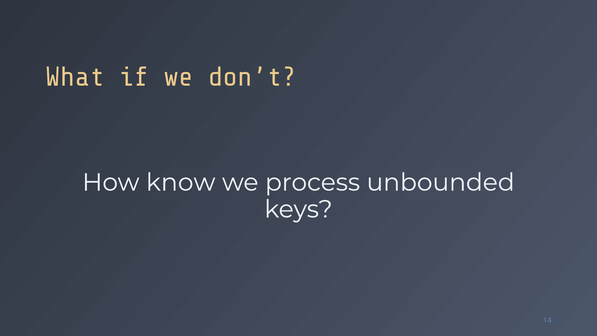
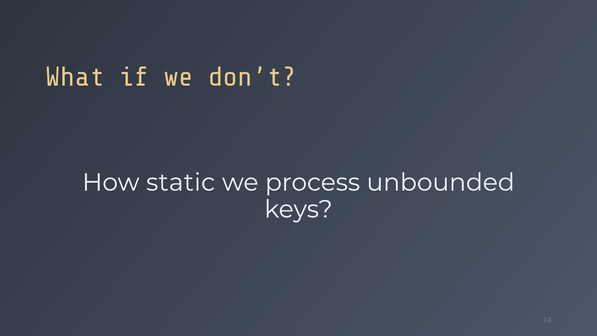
know: know -> static (181, 182)
